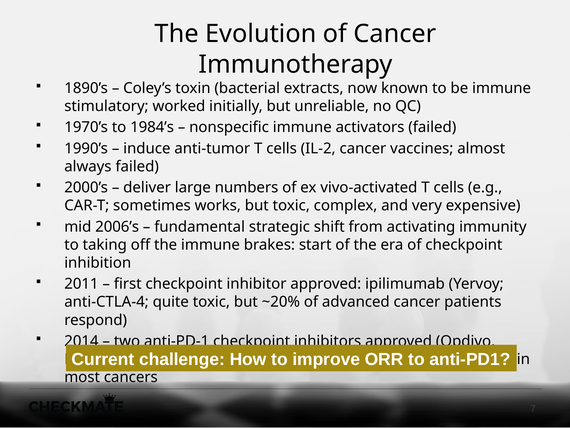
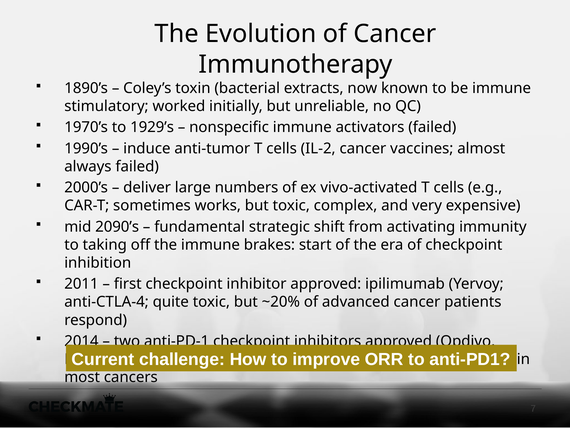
1984’s: 1984’s -> 1929’s (152, 127)
2006’s: 2006’s -> 2090’s (117, 226)
